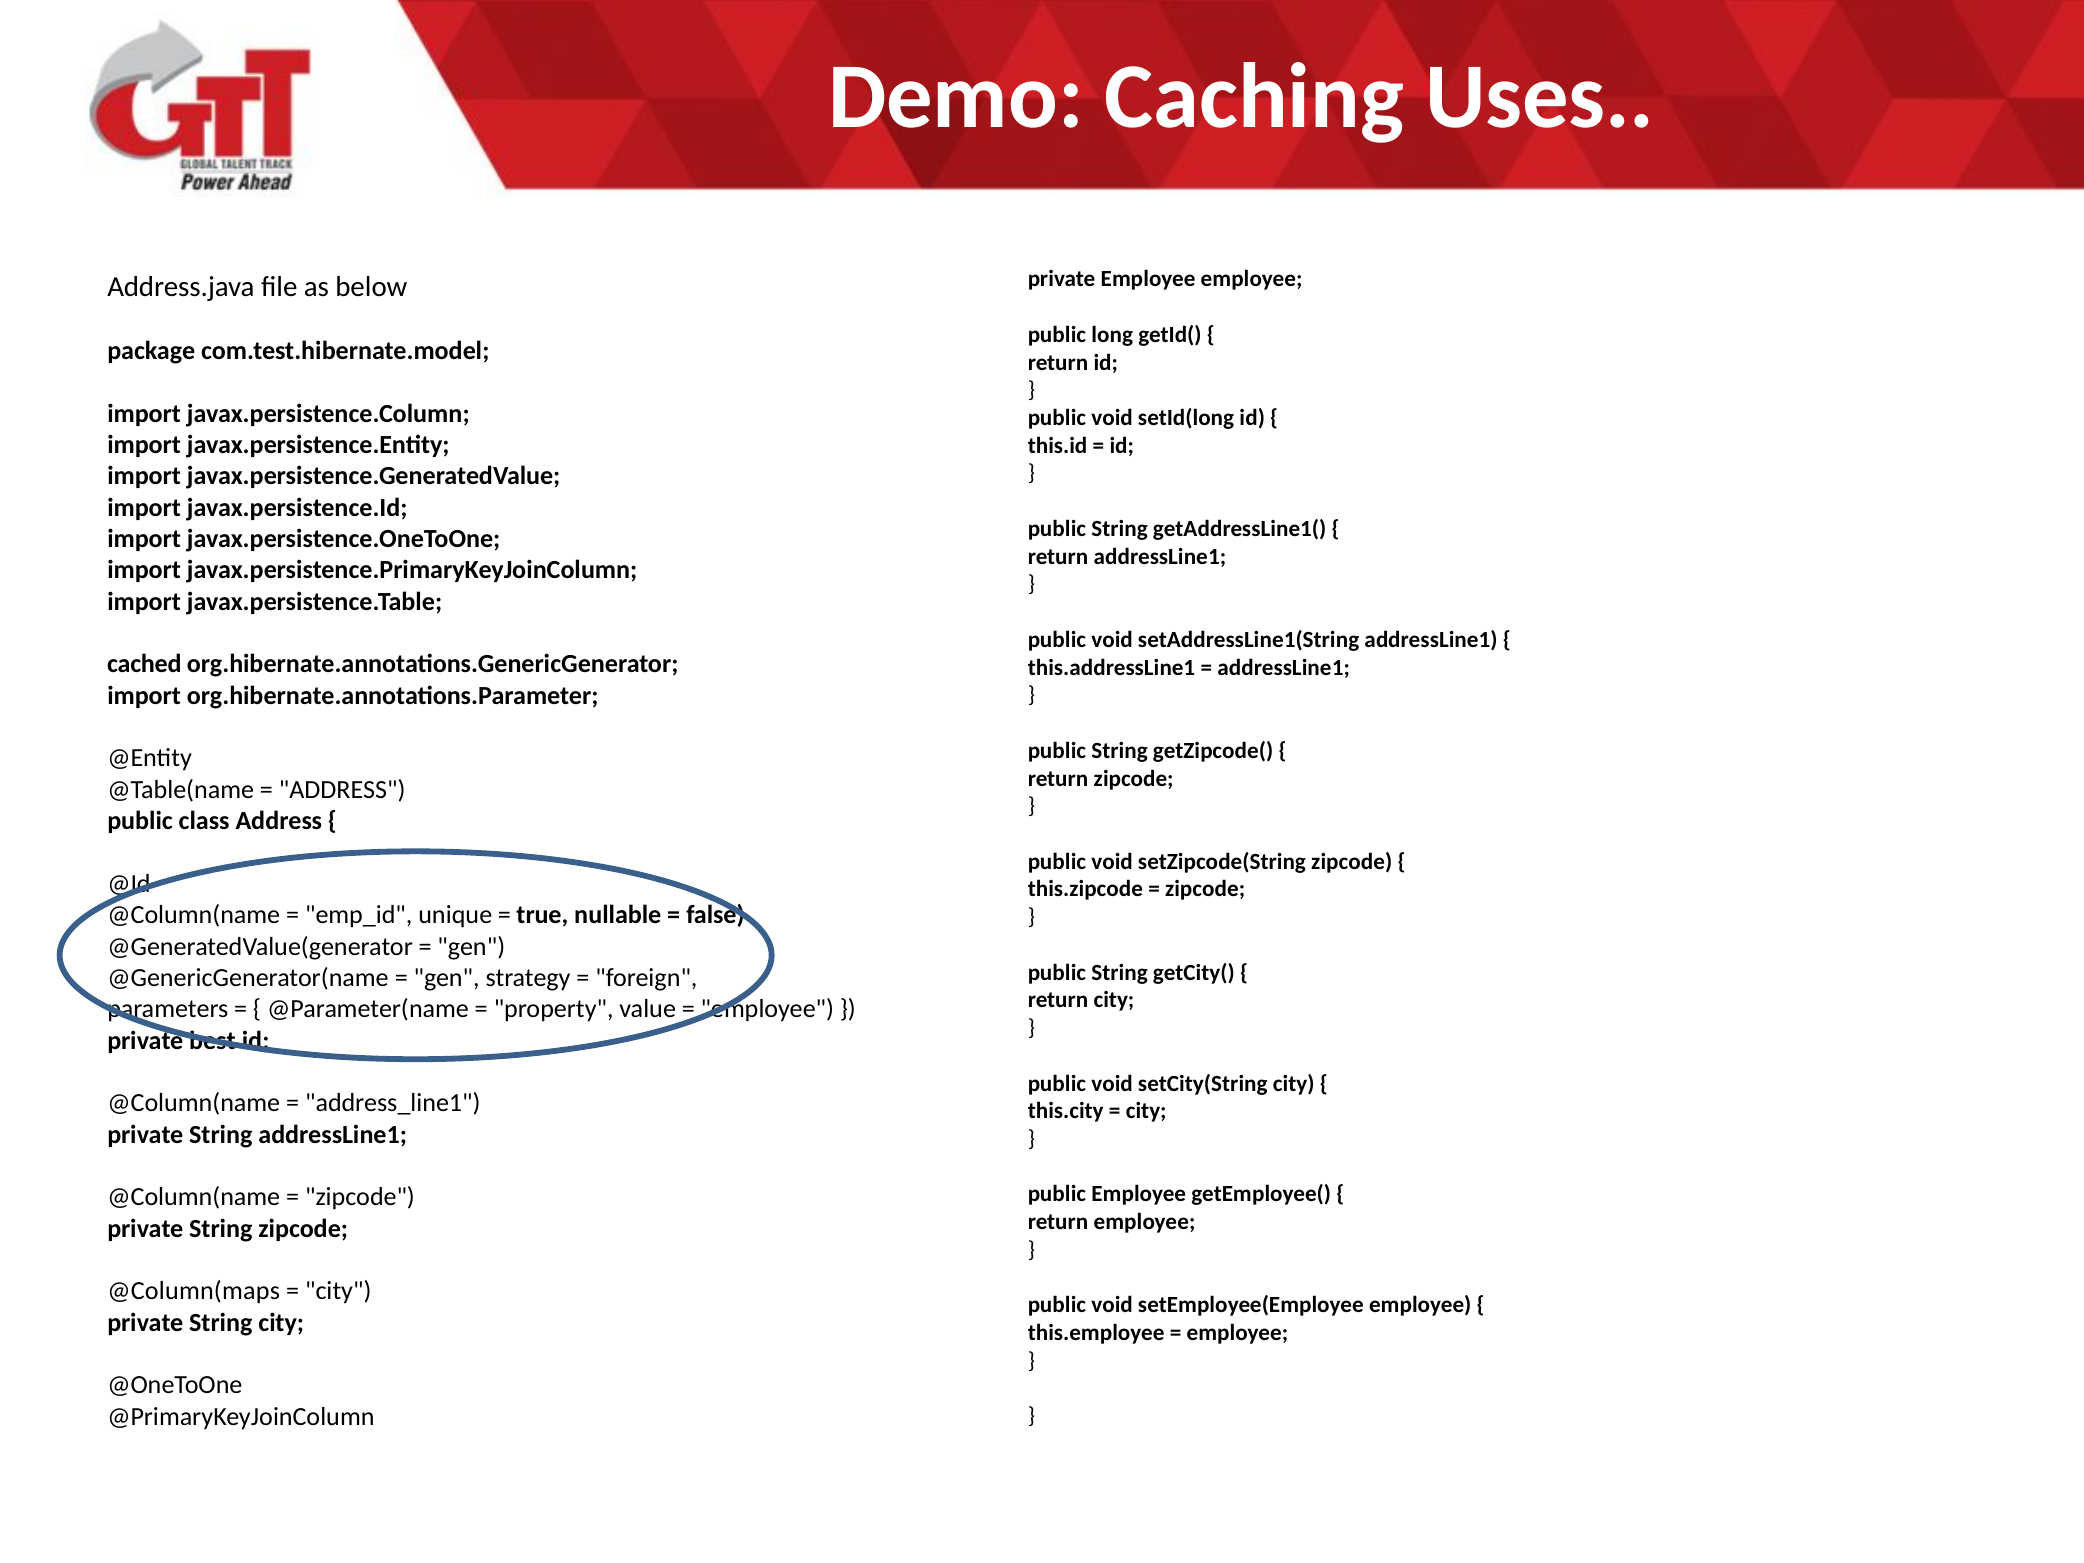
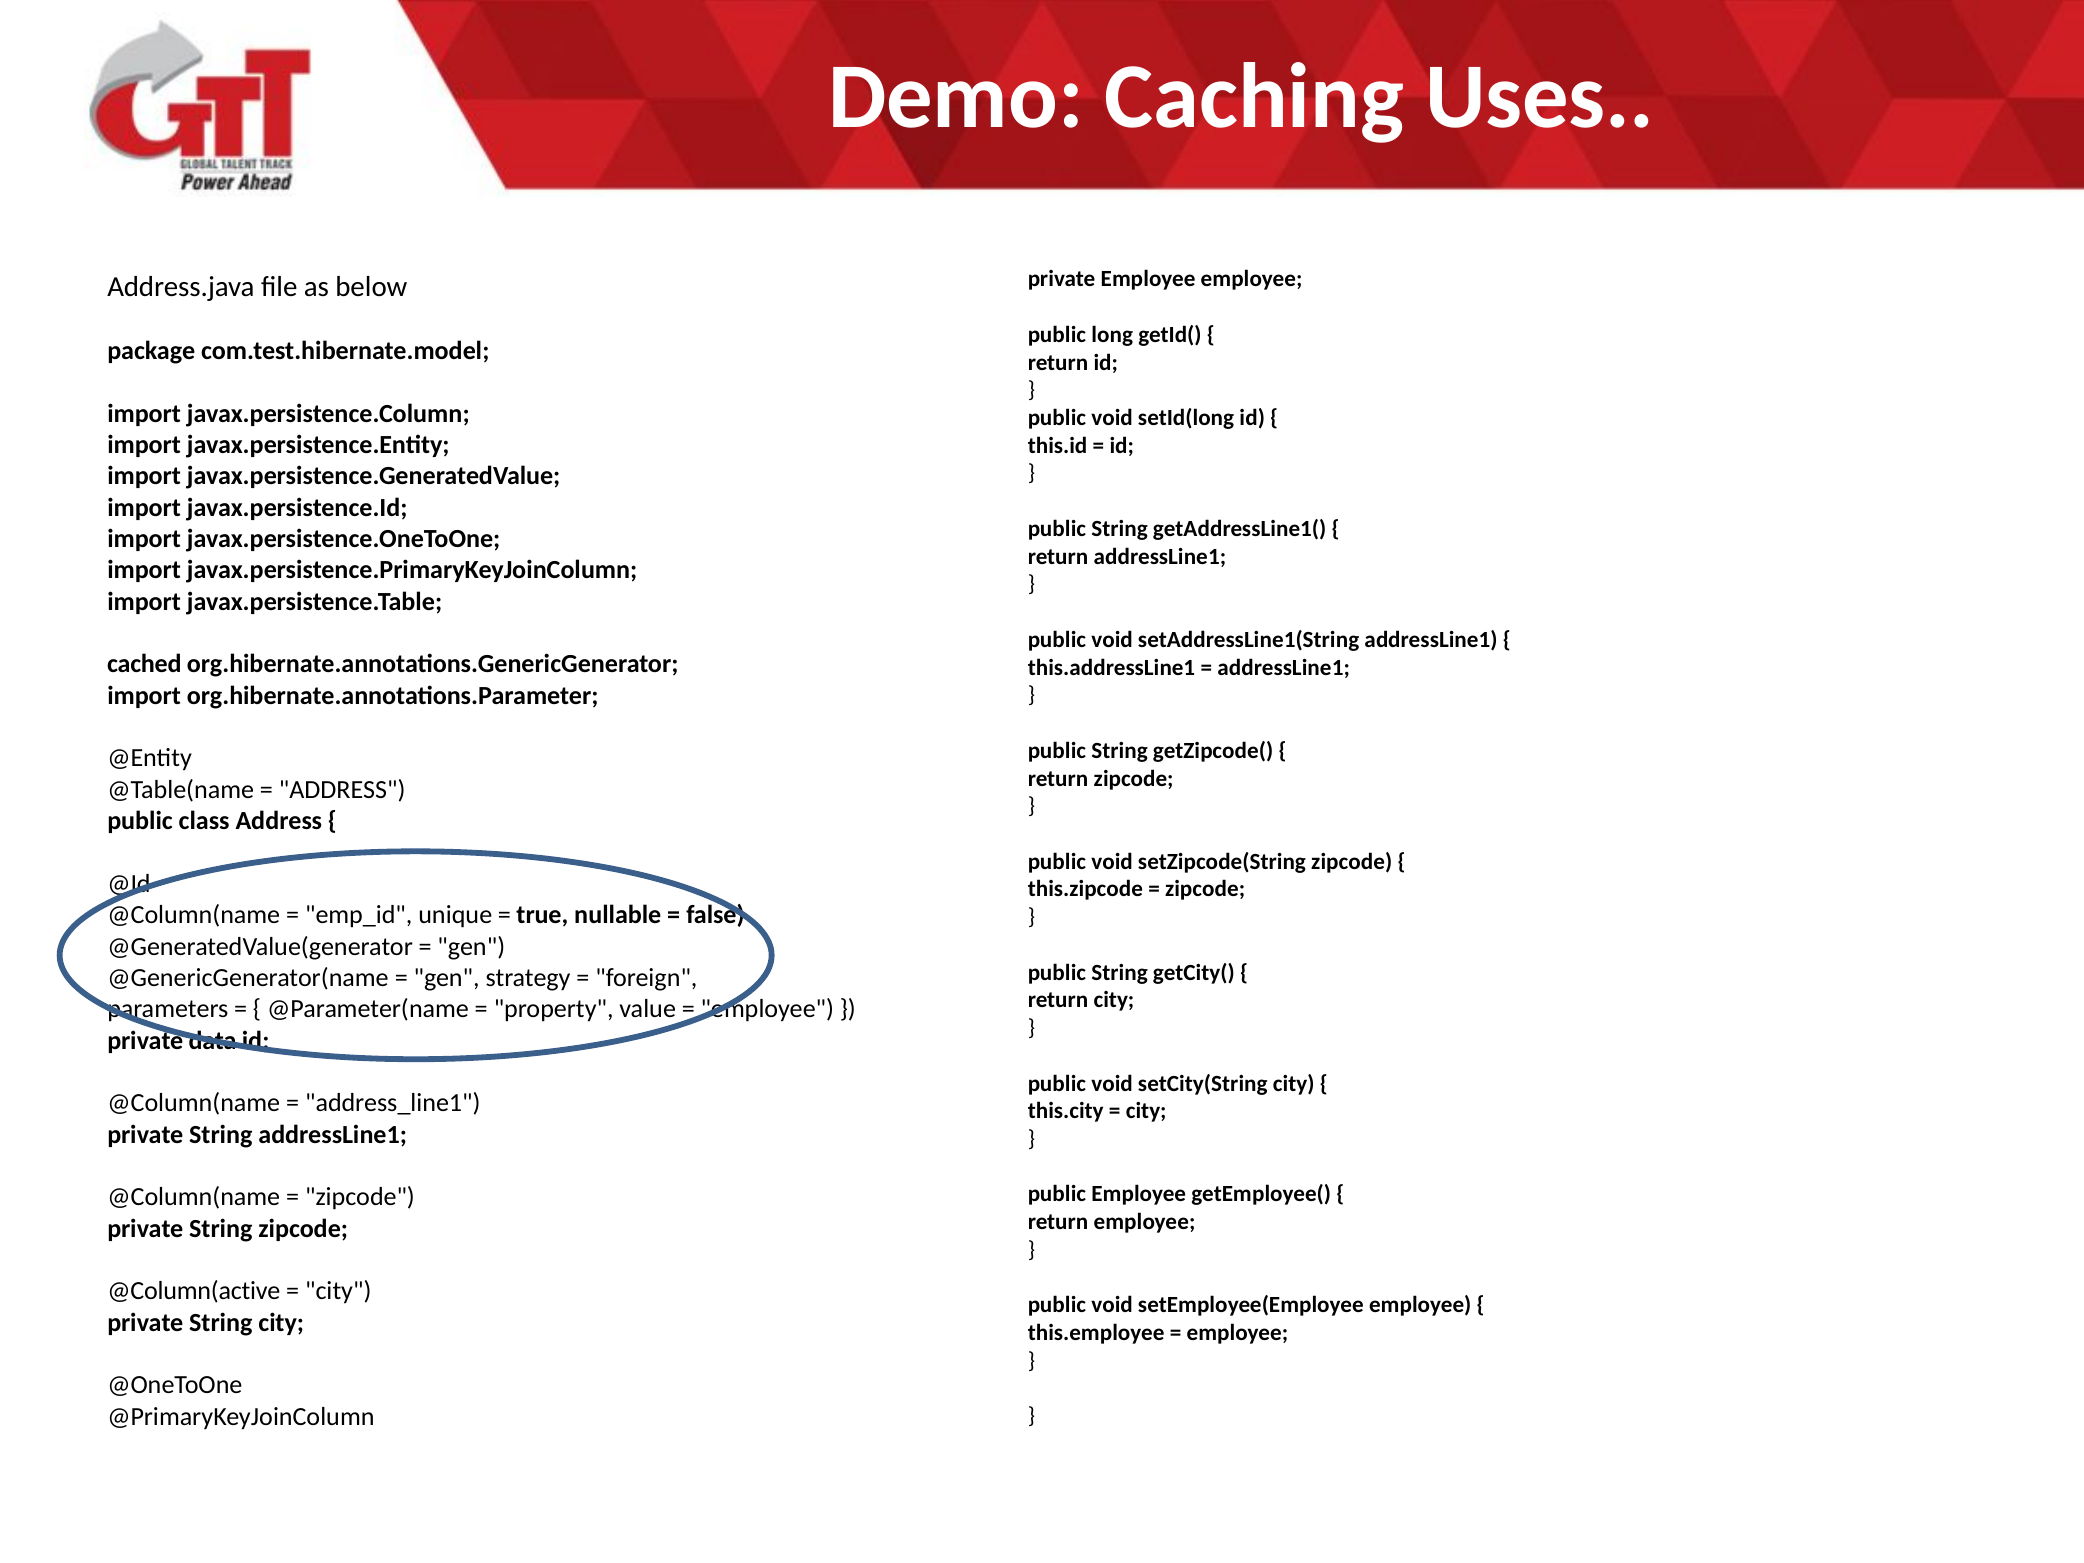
best: best -> data (213, 1040)
@Column(maps: @Column(maps -> @Column(active (194, 1291)
